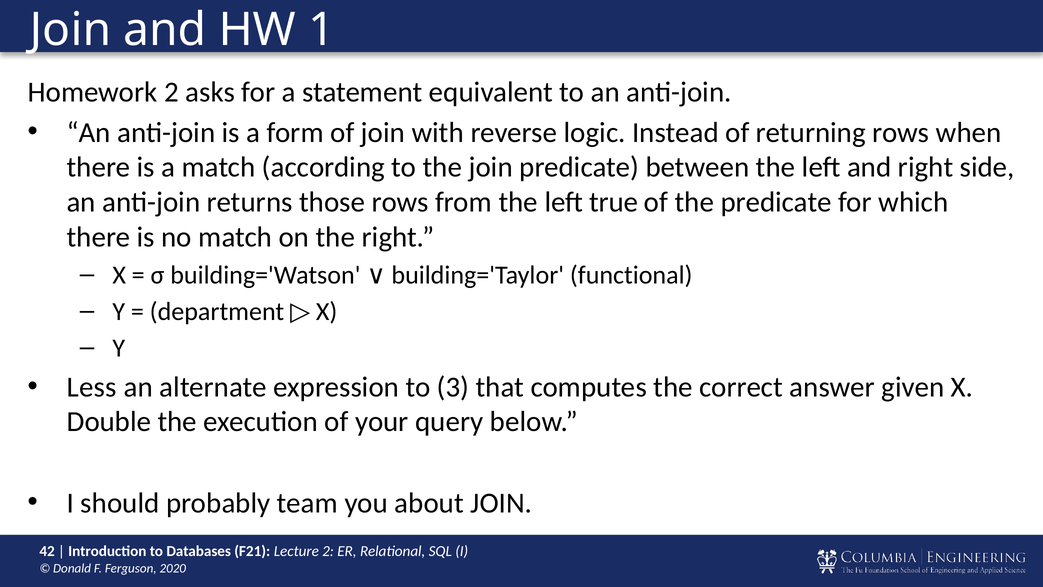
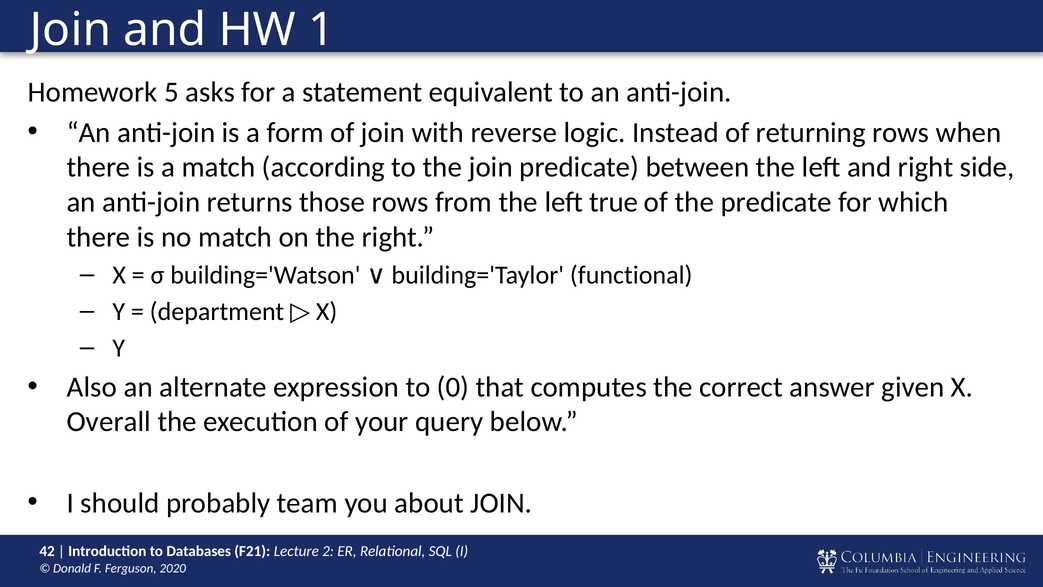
Homework 2: 2 -> 5 (171, 92)
Less: Less -> Also (92, 387)
3: 3 -> 0 (453, 387)
Double: Double -> Overall (109, 422)
